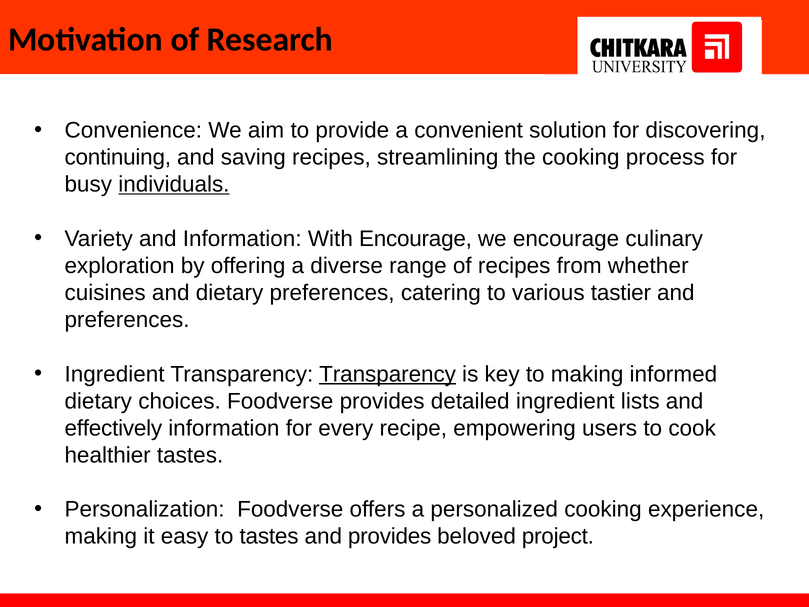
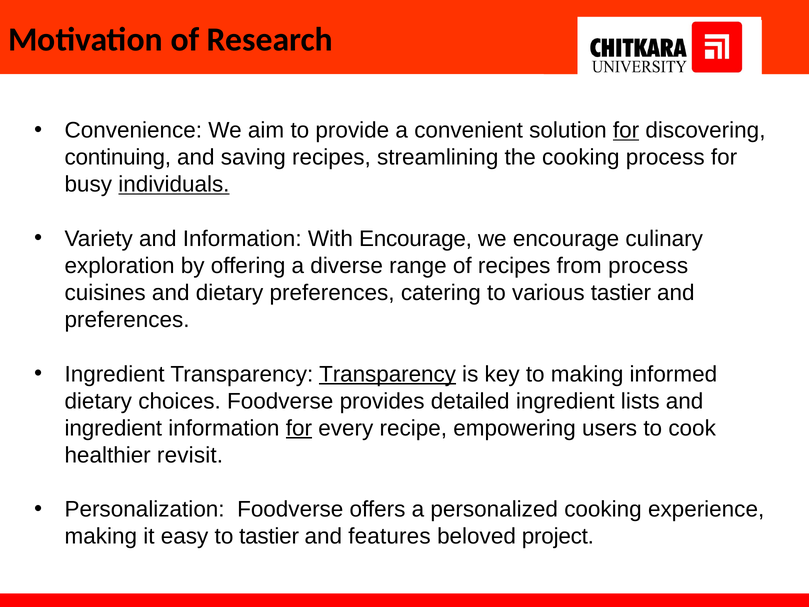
for underline: none -> present (626, 130)
from whether: whether -> process (648, 266)
effectively: effectively -> ingredient (113, 428)
for underline: none -> present (299, 428)
healthier tastes: tastes -> revisit (190, 455)
to tastes: tastes -> tastier (269, 536)
and provides: provides -> features (389, 536)
